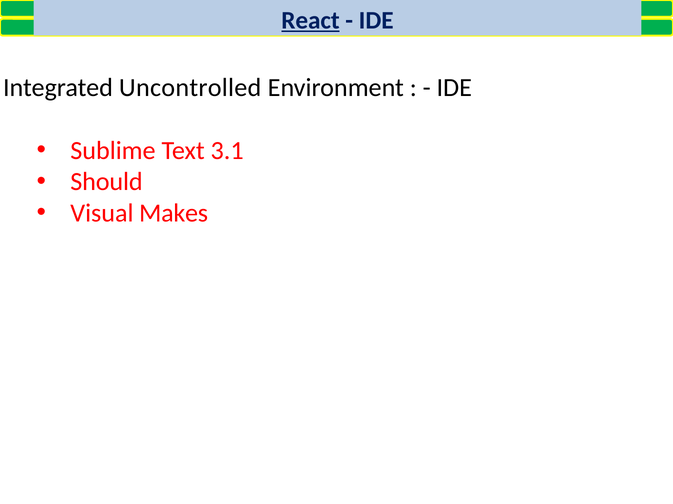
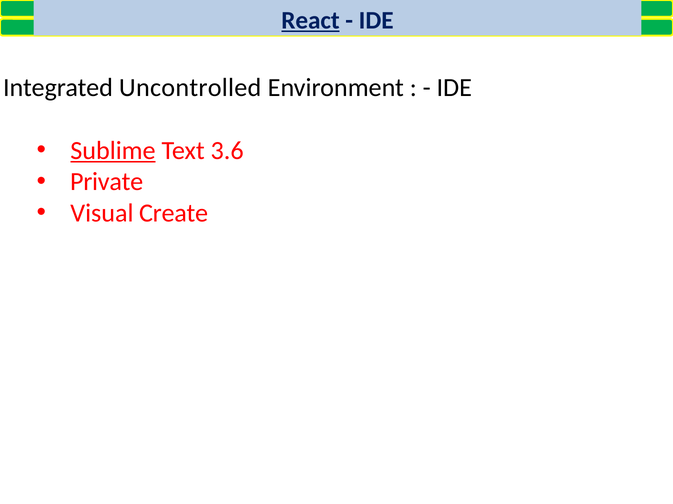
Sublime underline: none -> present (113, 151)
3.1: 3.1 -> 3.6 (227, 151)
Should: Should -> Private (107, 182)
Makes: Makes -> Create (174, 214)
